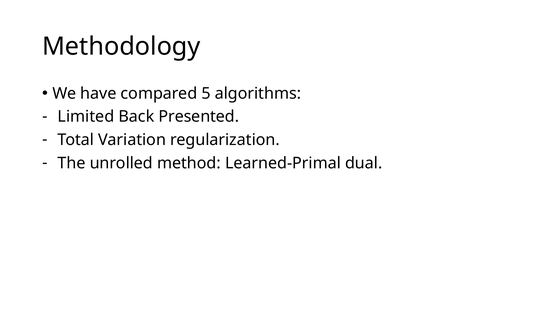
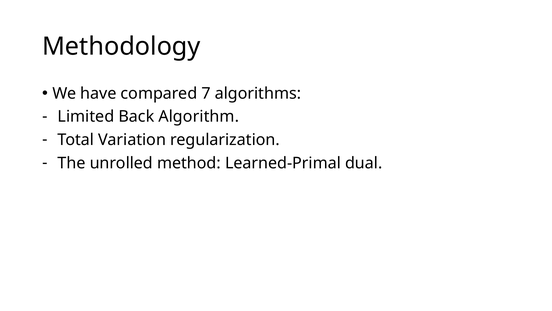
5: 5 -> 7 (206, 93)
Presented: Presented -> Algorithm (199, 116)
